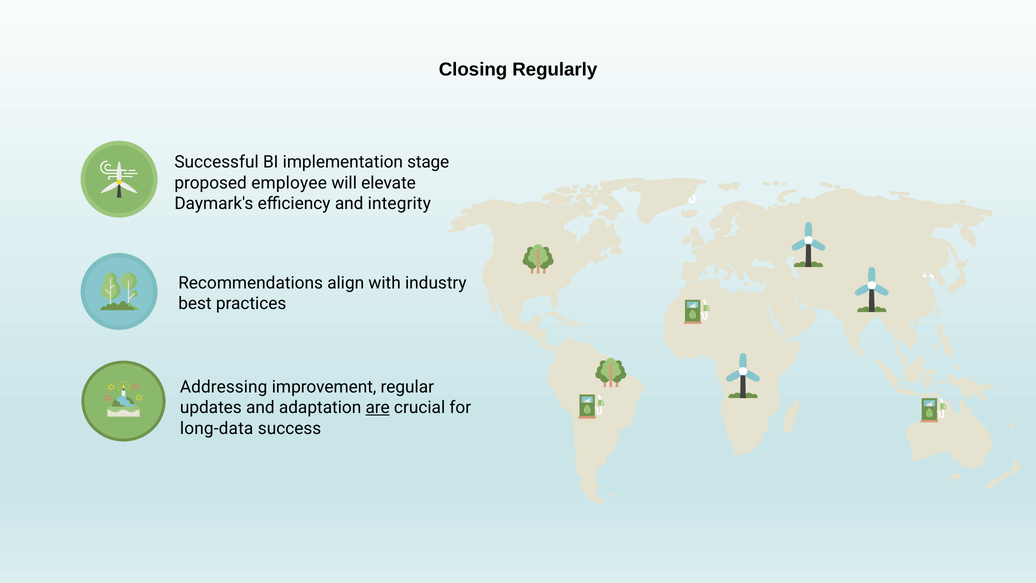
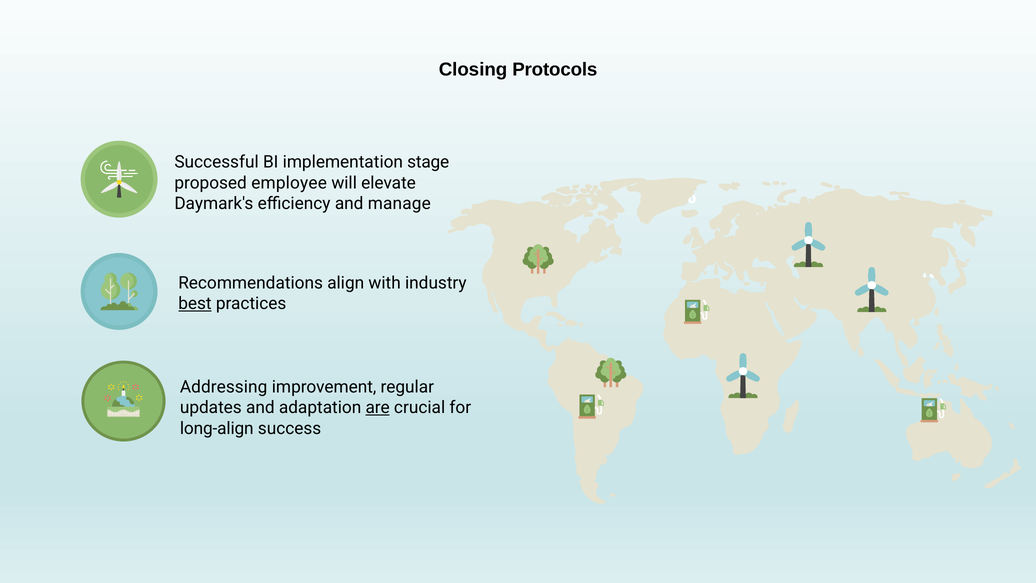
Regularly: Regularly -> Protocols (555, 69)
integrity: integrity -> manage (399, 204)
best underline: none -> present (195, 303)
long-data: long-data -> long-align (217, 428)
